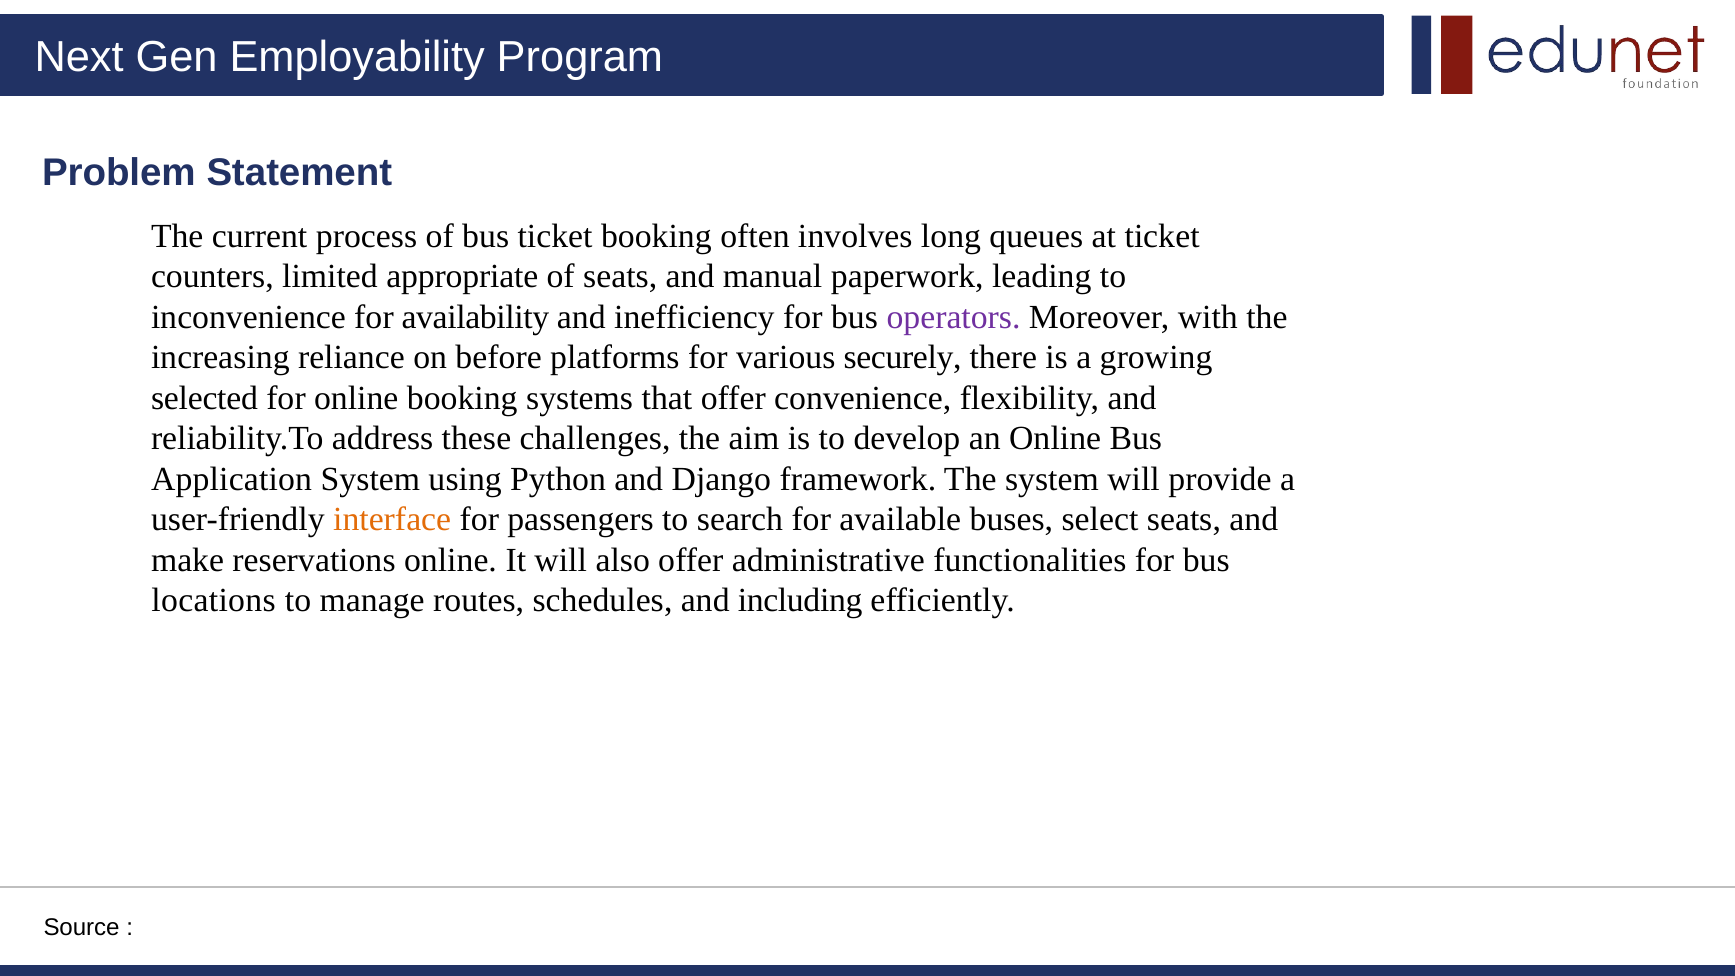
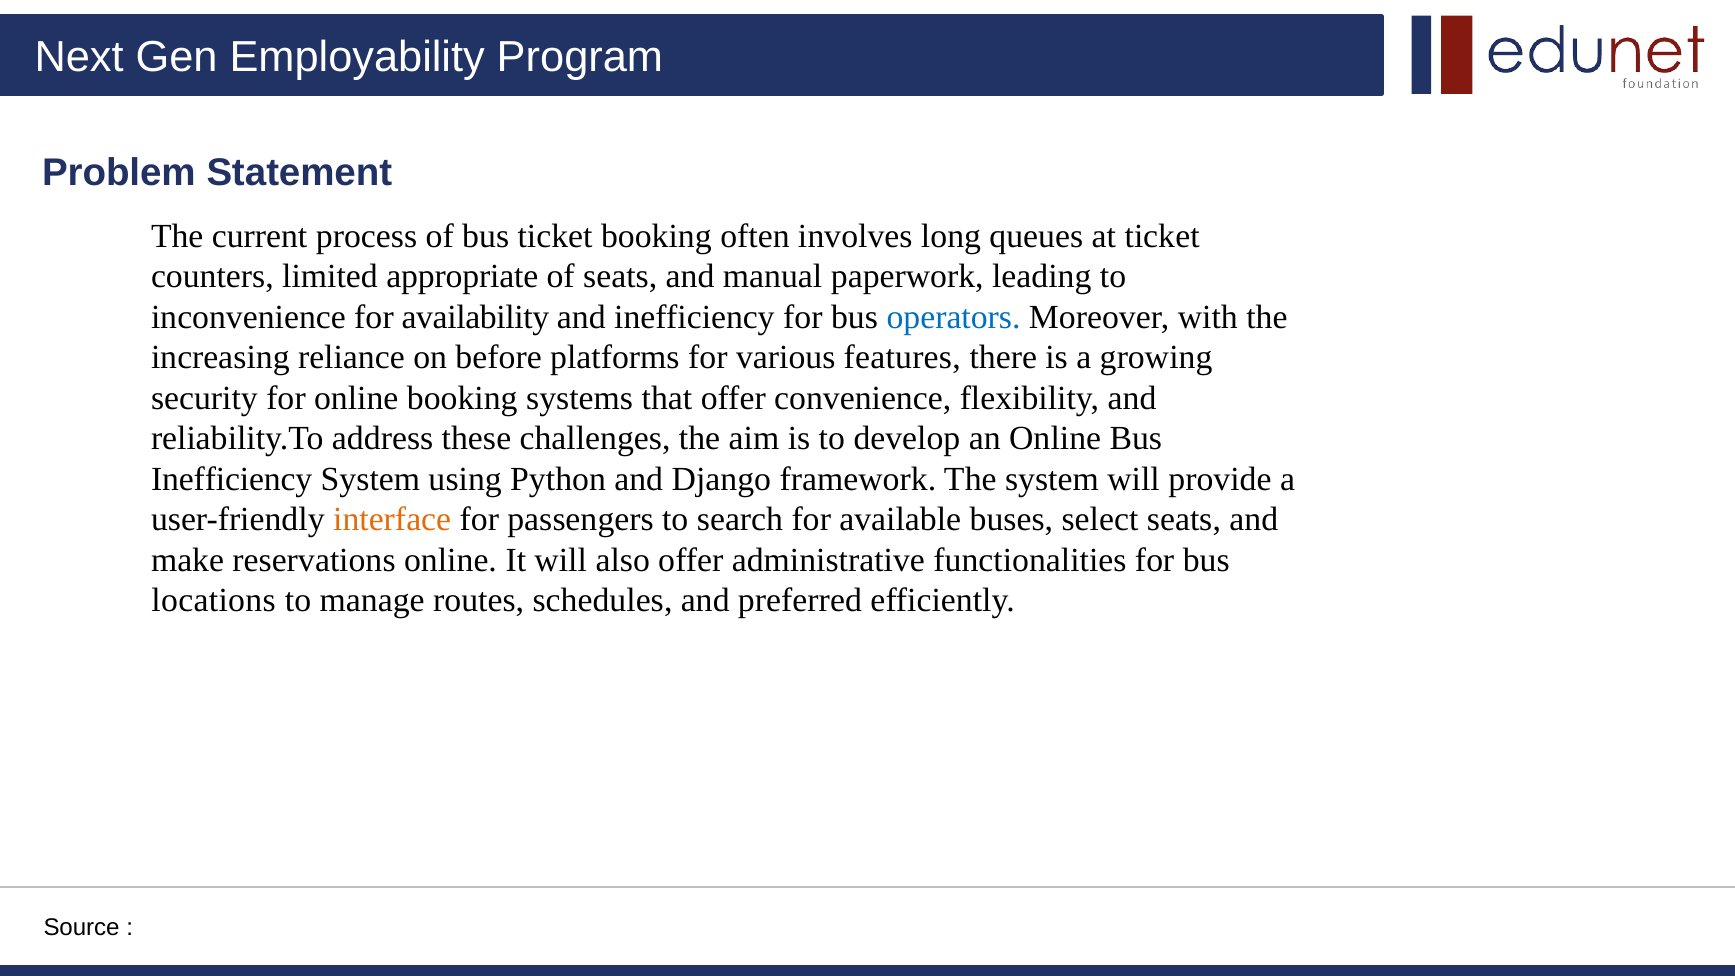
operators colour: purple -> blue (954, 317)
securely: securely -> features (902, 358)
selected: selected -> security (204, 398)
Application: Application -> Inefficiency (232, 479)
including: including -> preferred (800, 601)
